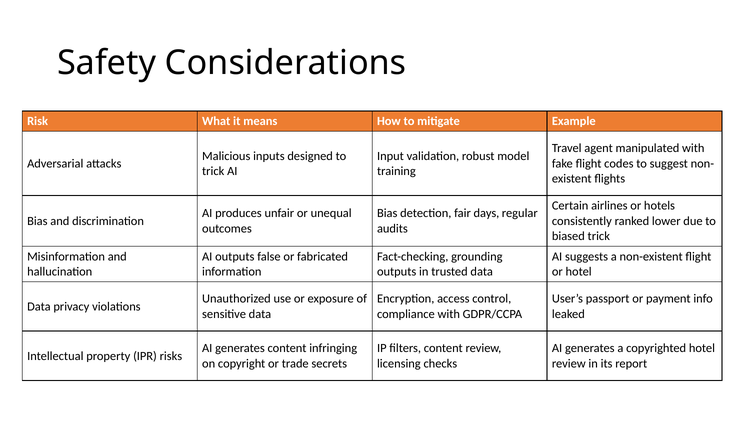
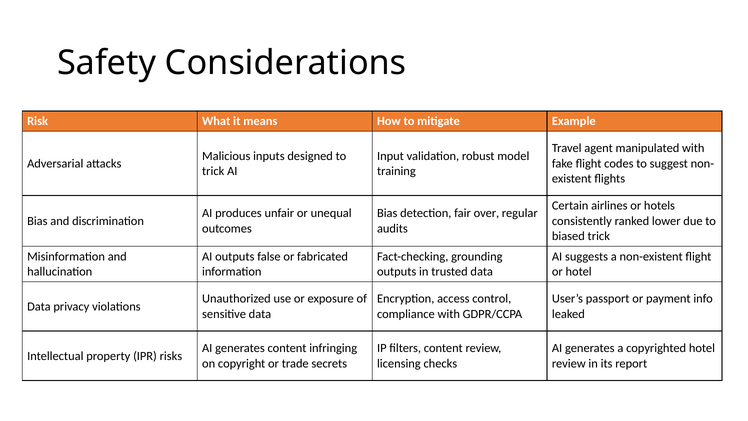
days: days -> over (486, 213)
